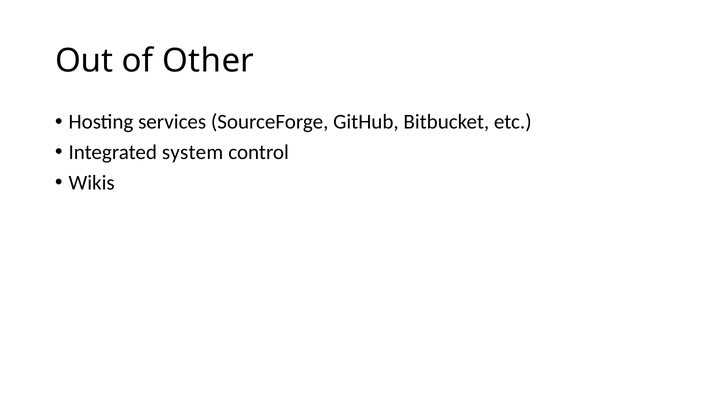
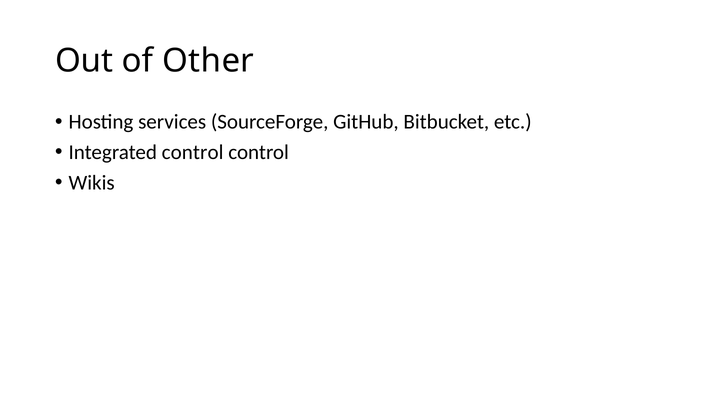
Integrated system: system -> control (193, 152)
